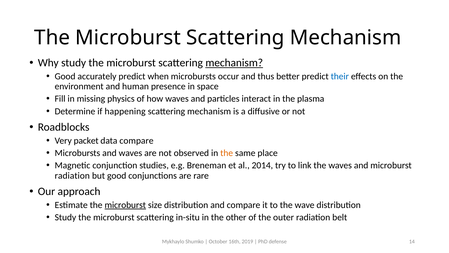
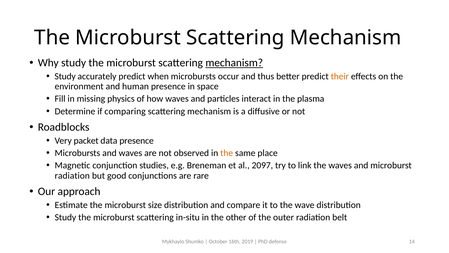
Good: Good -> Study (65, 76)
their colour: blue -> orange (340, 76)
happening: happening -> comparing (125, 111)
data compare: compare -> presence (137, 140)
2014: 2014 -> 2097 (262, 165)
microburst underline: present -> none (125, 205)
